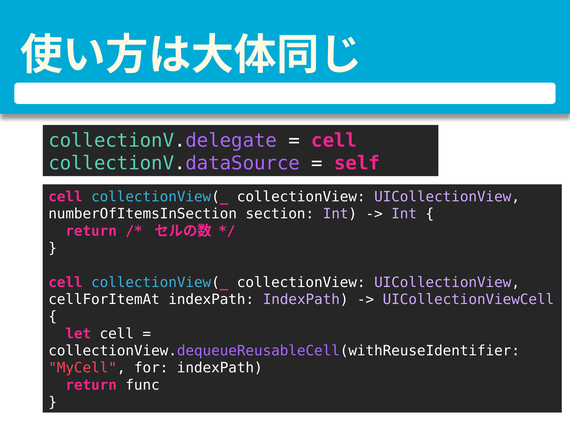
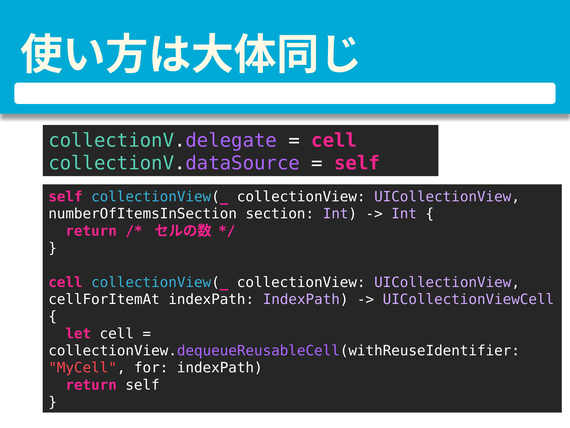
cell: cell -> self (65, 197)
return func: func -> self (143, 385)
